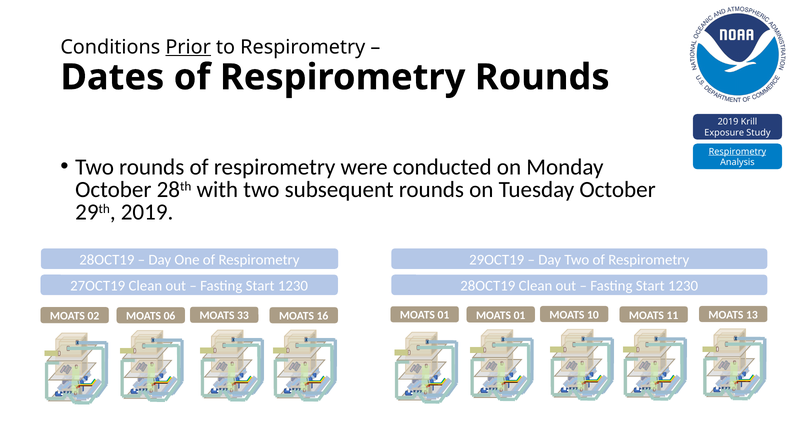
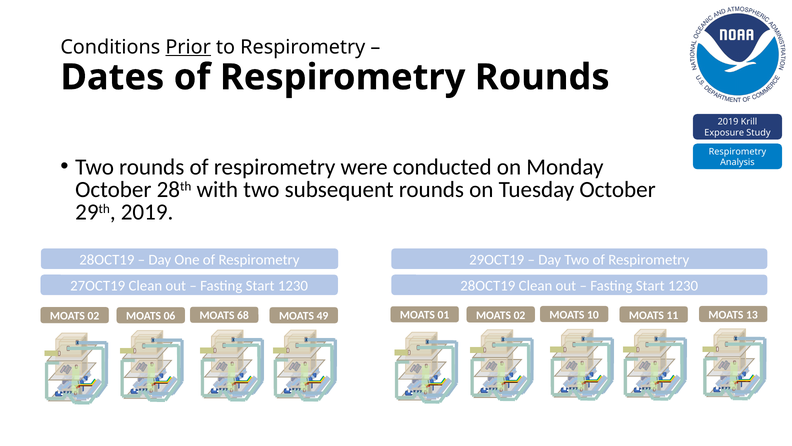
Respirometry underline: present -> none (737, 151)
33: 33 -> 68 (243, 315)
16: 16 -> 49 (322, 316)
01 MOATS 01: 01 -> 02 (519, 315)
